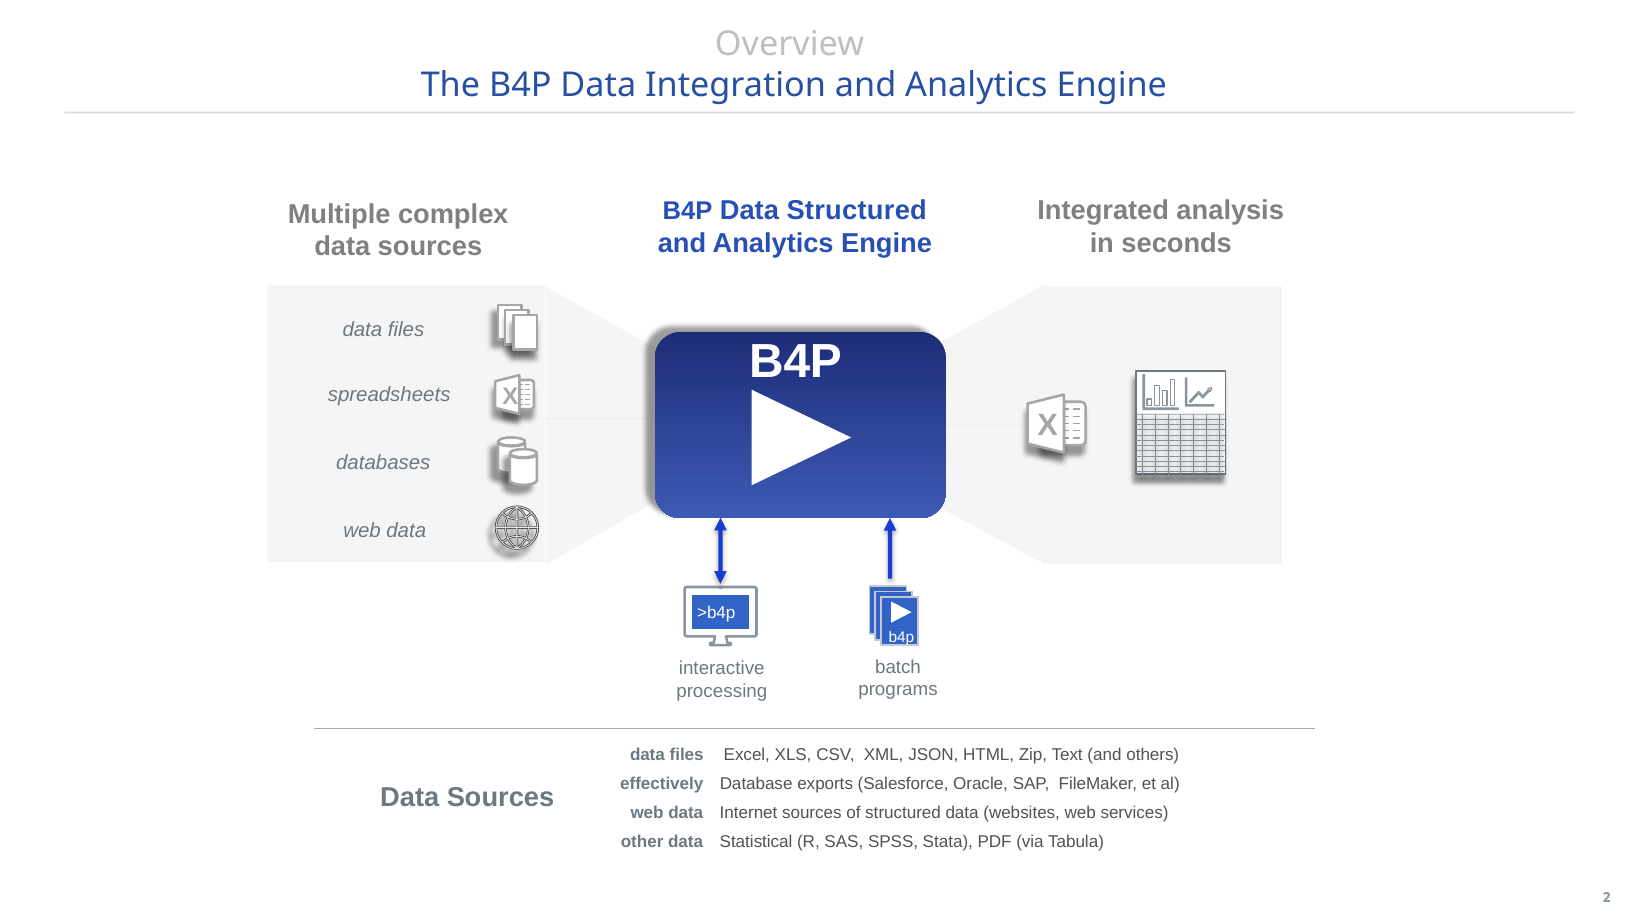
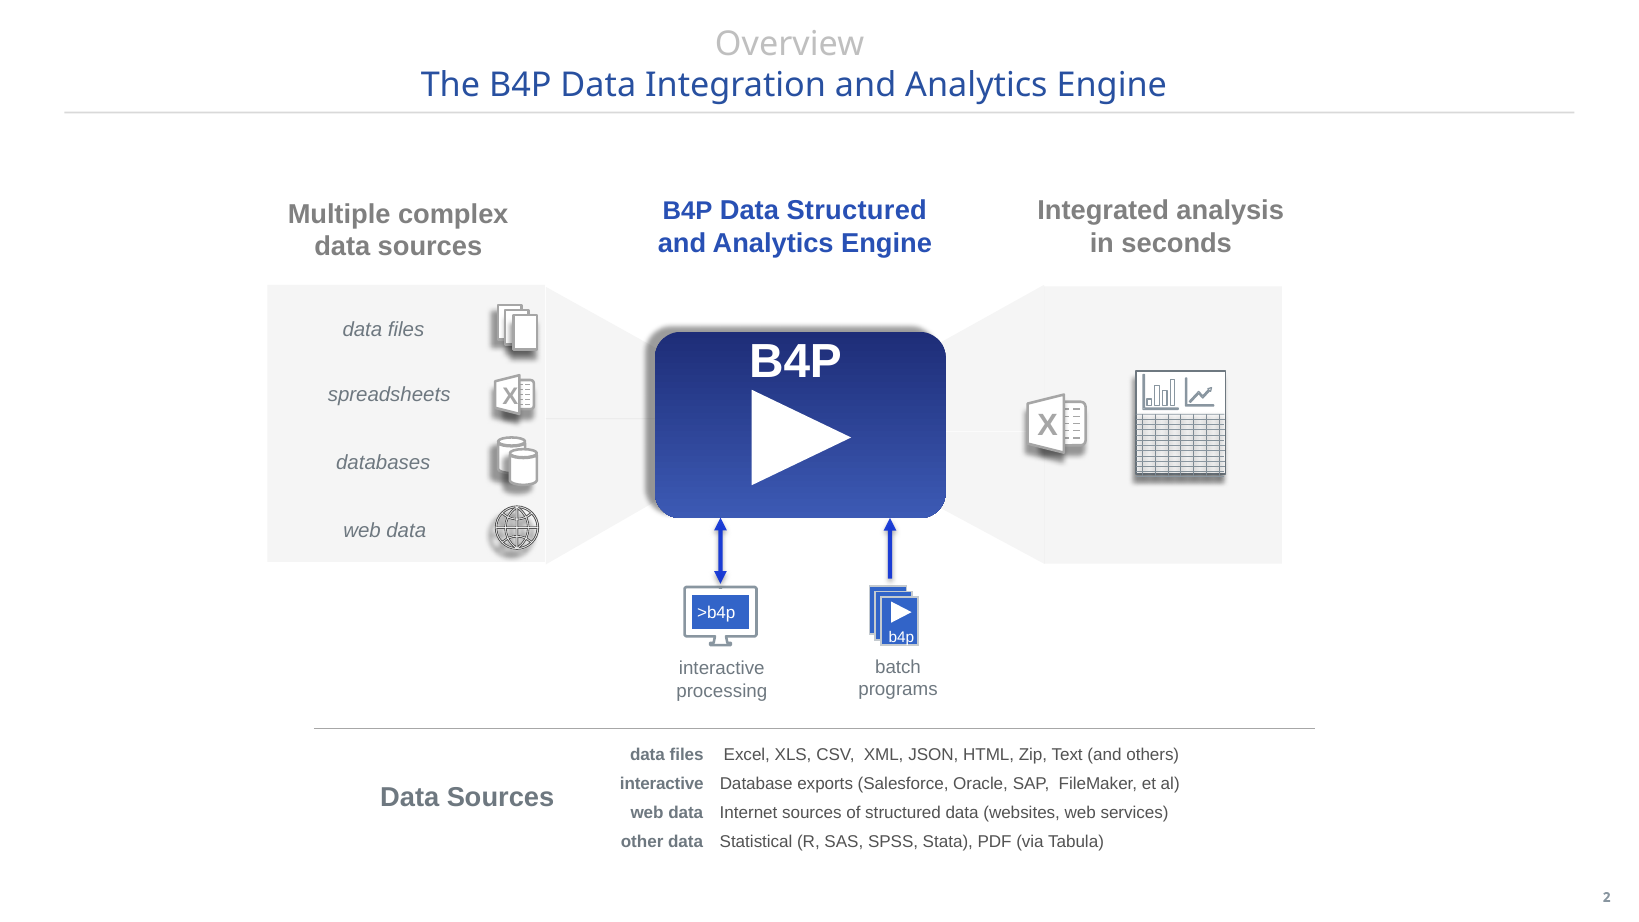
effectively: effectively -> interactive (662, 784)
